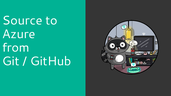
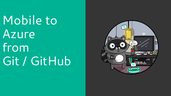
Source: Source -> Mobile (22, 21)
